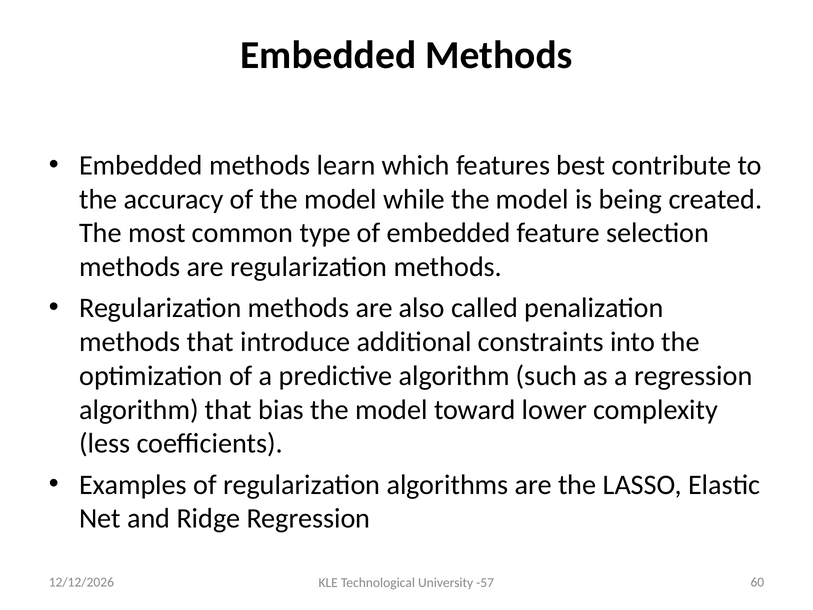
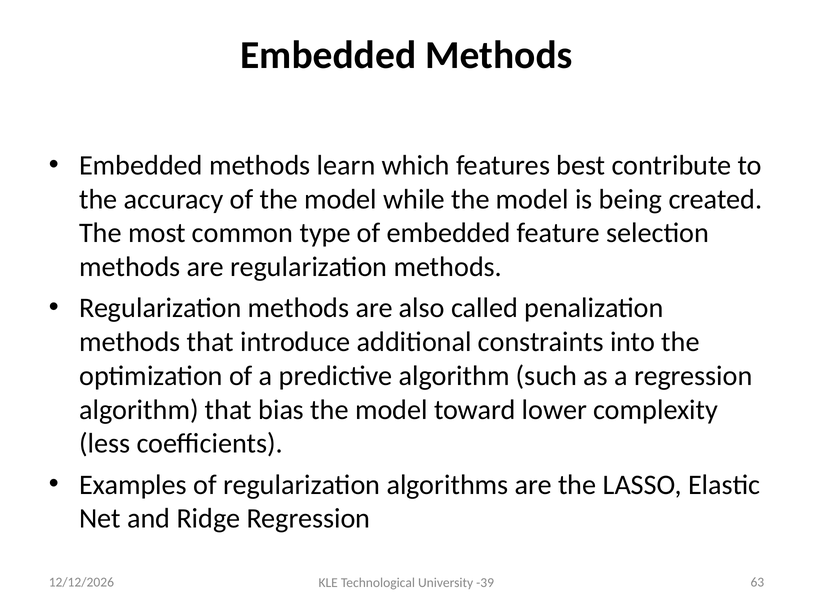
60: 60 -> 63 (757, 582)
-57: -57 -> -39 (485, 582)
